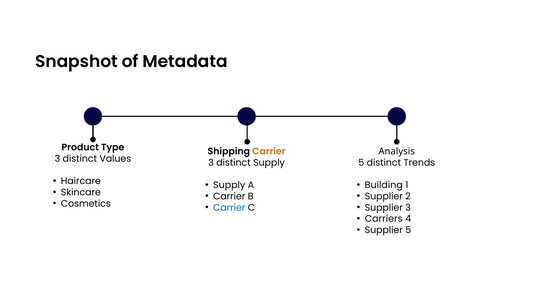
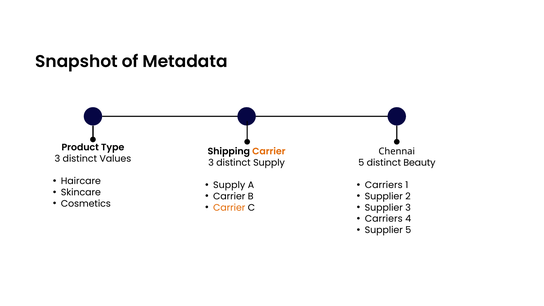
Analysis: Analysis -> Chennai (397, 151)
Trends: Trends -> Beauty (419, 163)
Building: Building -> Carriers (384, 185)
Carrier colour: blue -> orange (229, 208)
